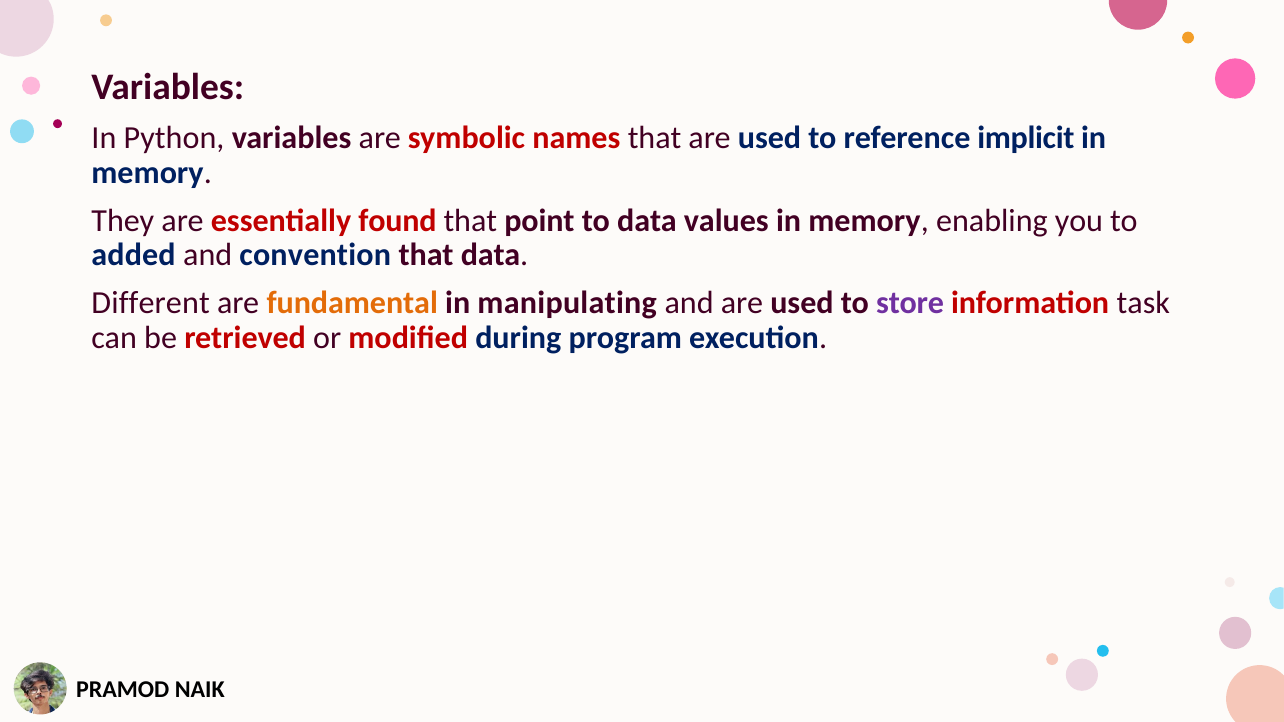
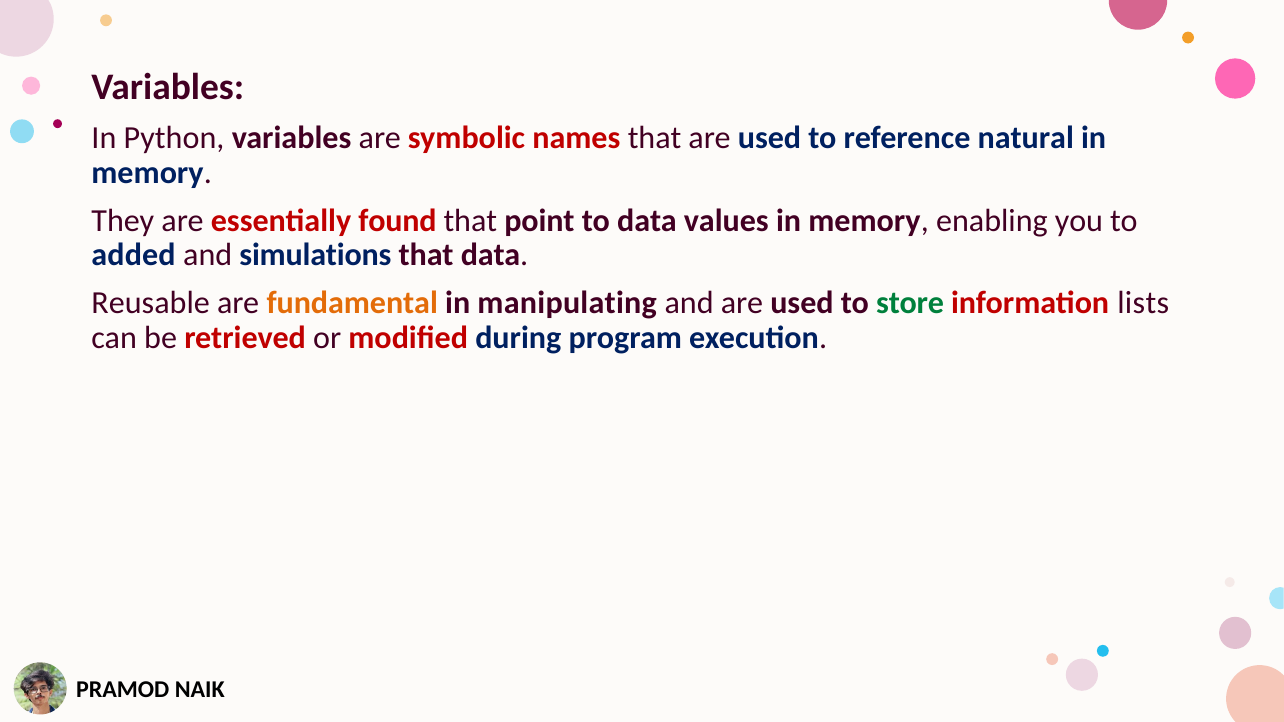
implicit: implicit -> natural (1026, 138)
convention: convention -> simulations (315, 255)
Different: Different -> Reusable (151, 303)
store colour: purple -> green (910, 303)
task: task -> lists (1143, 303)
